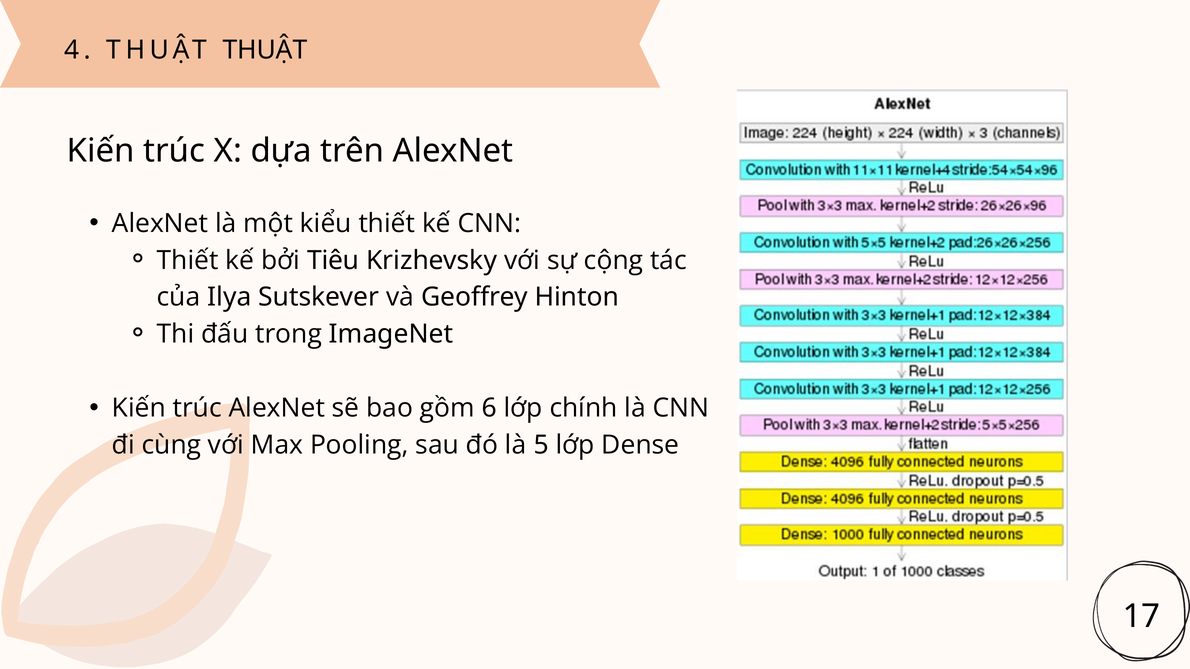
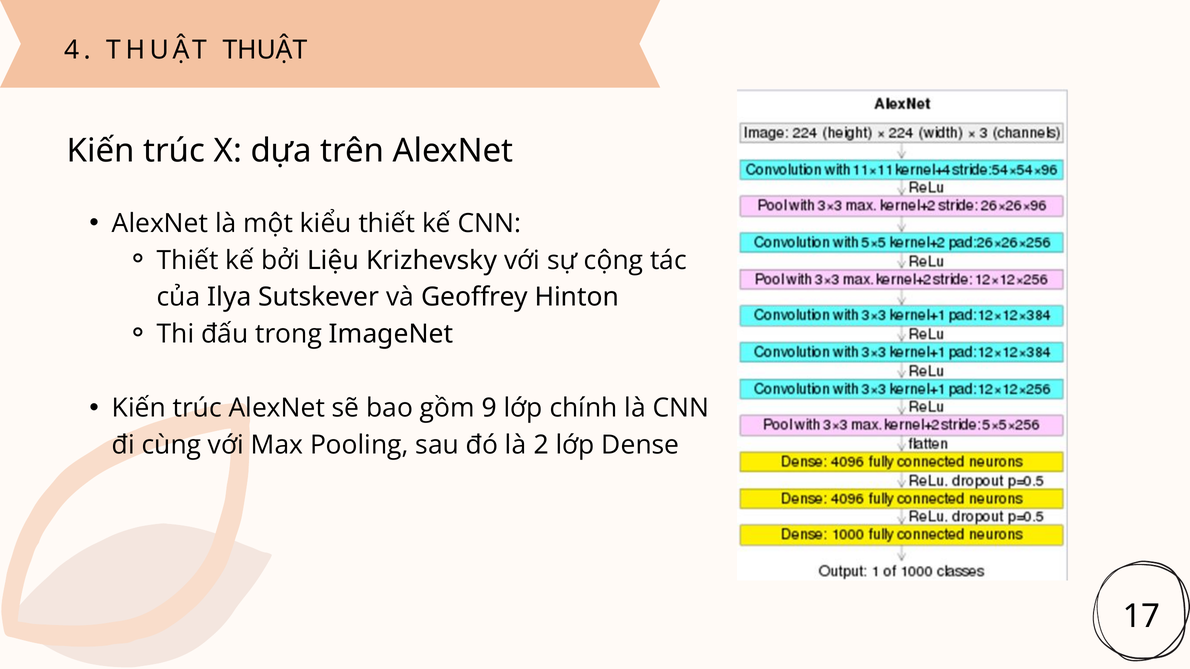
Tiêu: Tiêu -> Liệu (333, 260)
6: 6 -> 9 (489, 408)
5: 5 -> 2 (541, 445)
